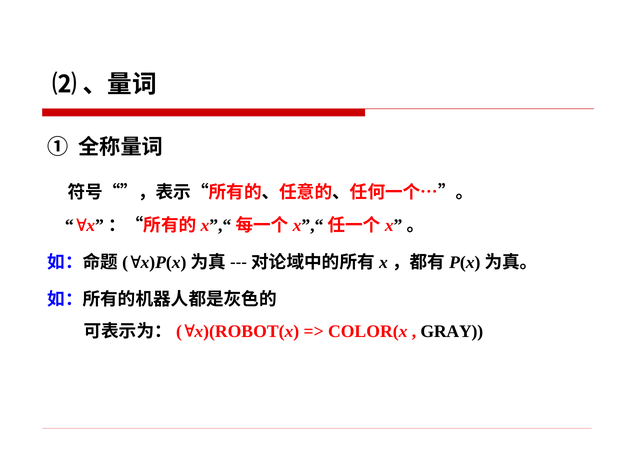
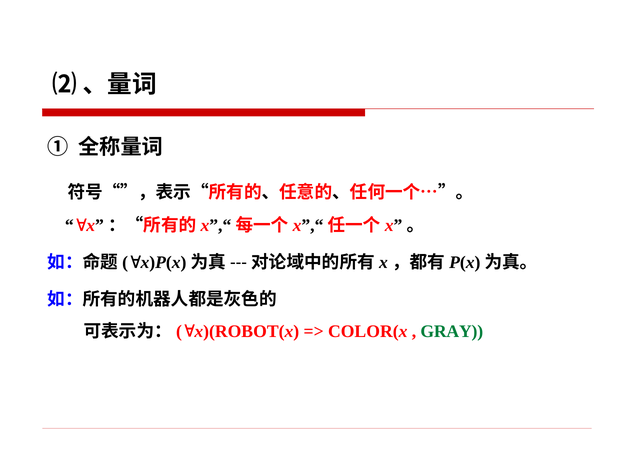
GRAY colour: black -> green (452, 331)
